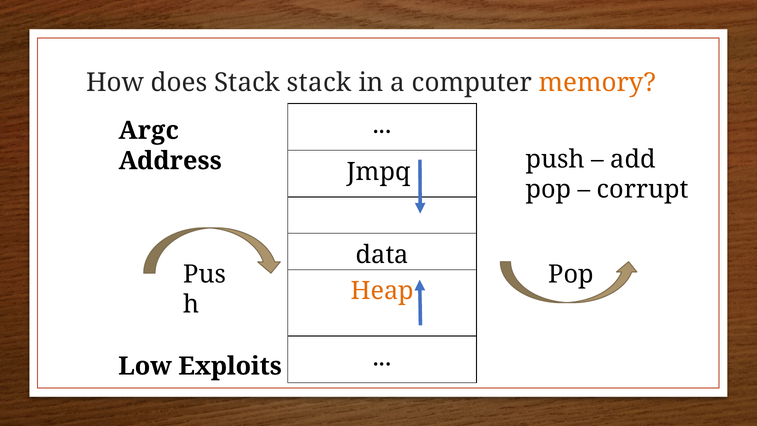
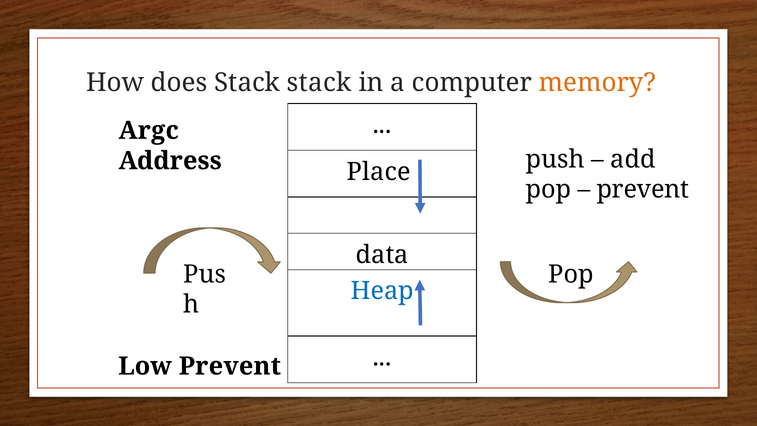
Jmpq: Jmpq -> Place (379, 172)
corrupt: corrupt -> prevent (643, 189)
Heap colour: orange -> blue (382, 291)
Low Exploits: Exploits -> Prevent (230, 366)
